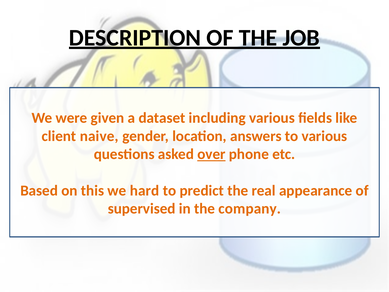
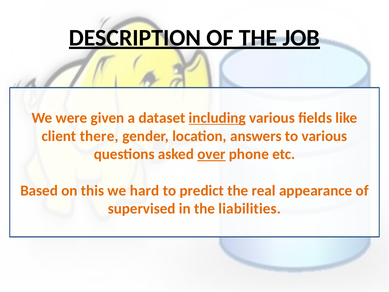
including underline: none -> present (217, 118)
naive: naive -> there (99, 136)
company: company -> liabilities (250, 209)
